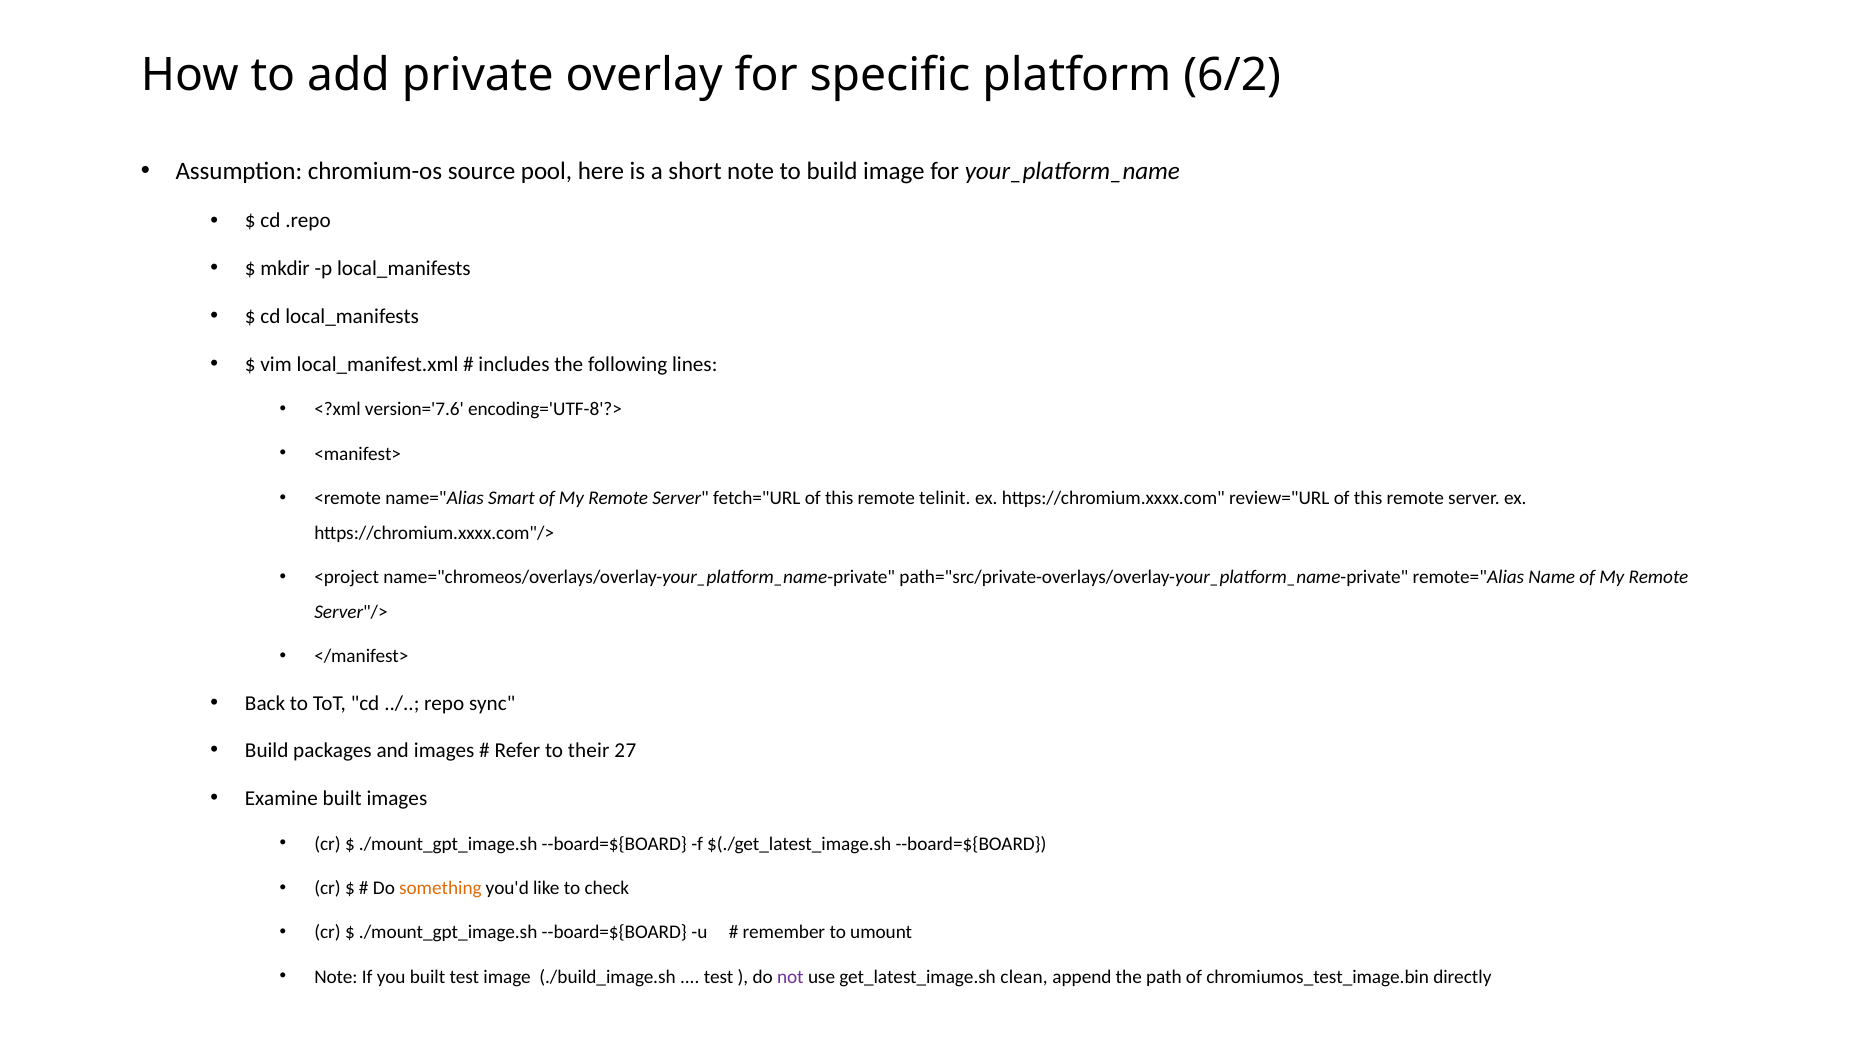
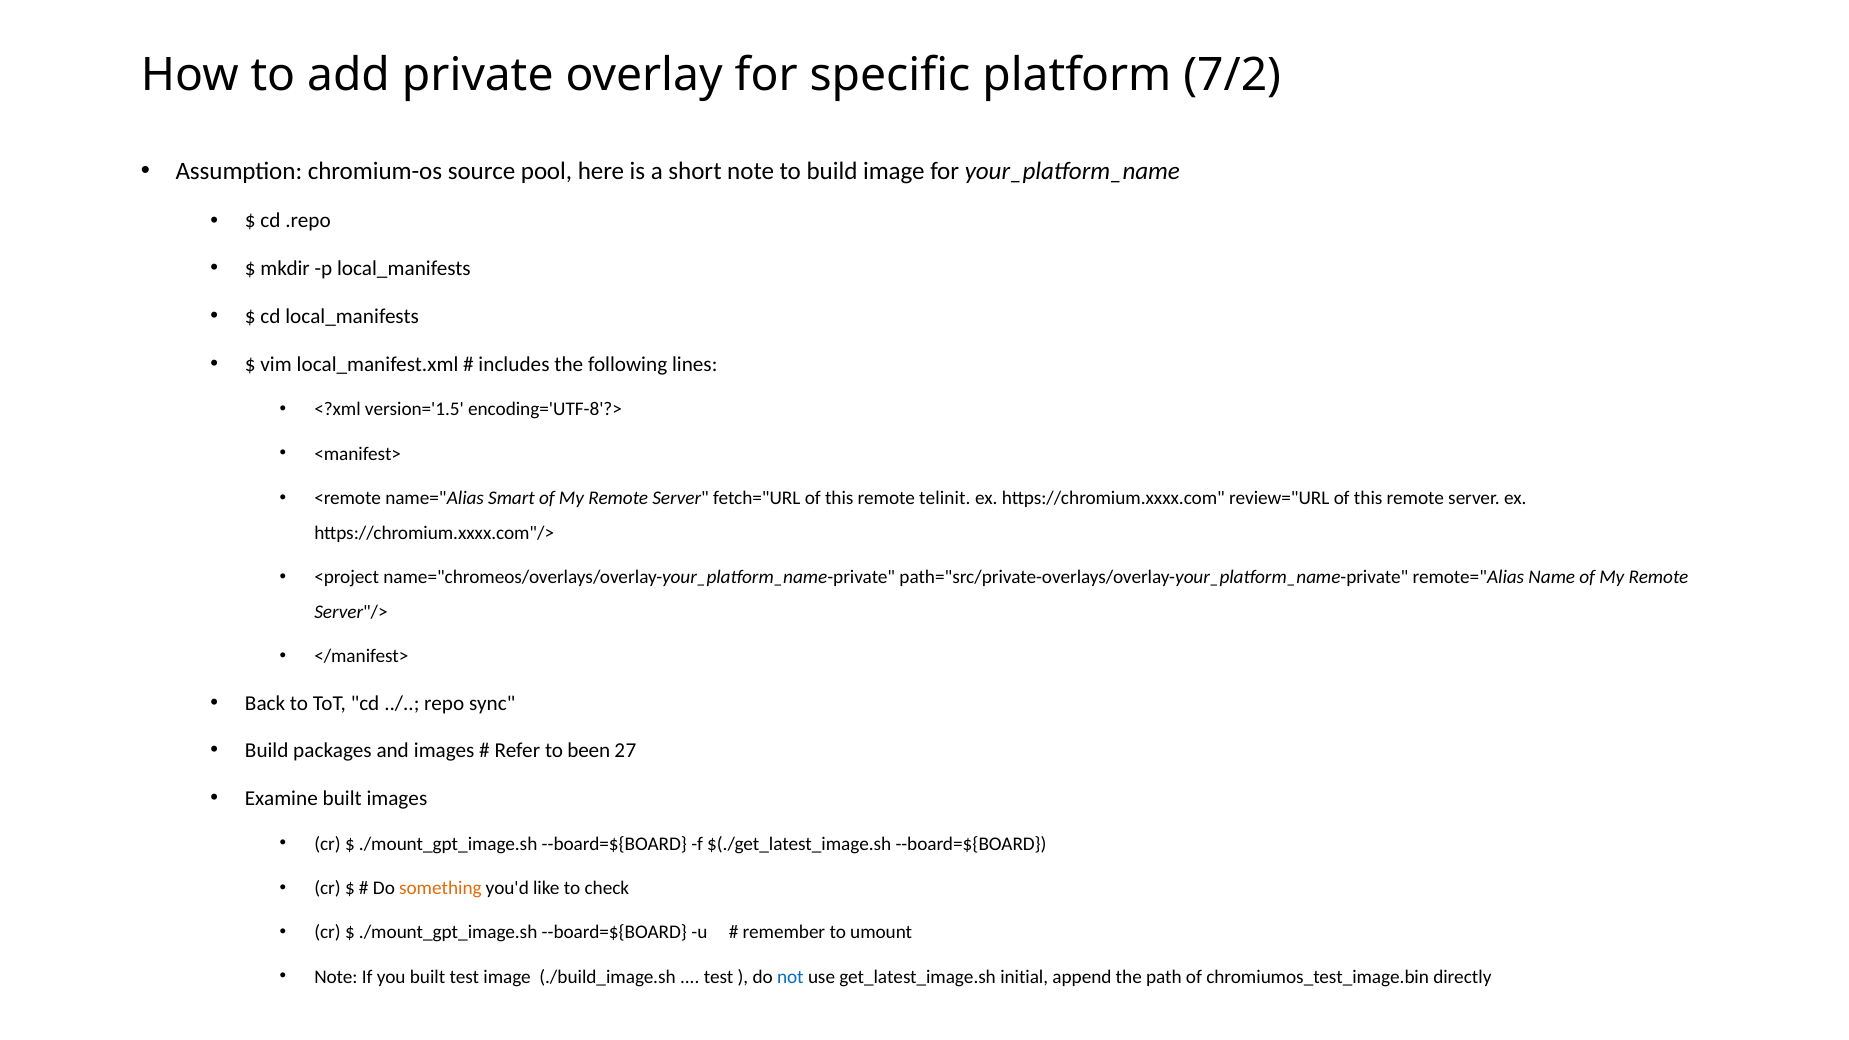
6/2: 6/2 -> 7/2 (1232, 75)
version='7.6: version='7.6 -> version='1.5 (414, 410)
their: their -> been (589, 751)
not colour: purple -> blue (790, 977)
clean: clean -> initial (1024, 977)
